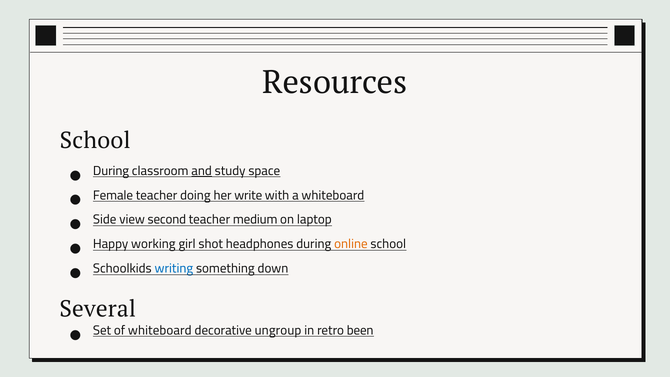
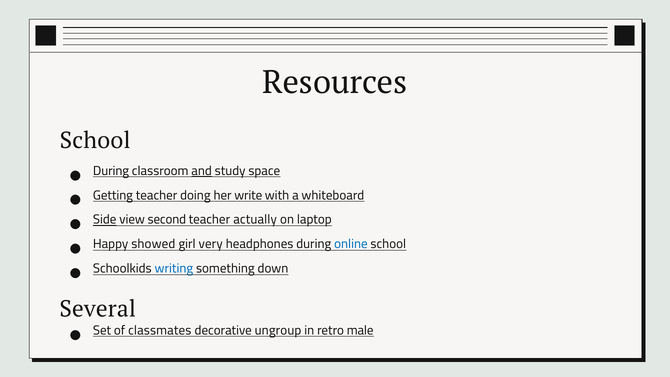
Female: Female -> Getting (113, 195)
Side underline: none -> present (105, 220)
medium: medium -> actually (255, 220)
working: working -> showed (153, 244)
shot: shot -> very (211, 244)
online colour: orange -> blue (351, 244)
of whiteboard: whiteboard -> classmates (160, 330)
been: been -> male (360, 330)
